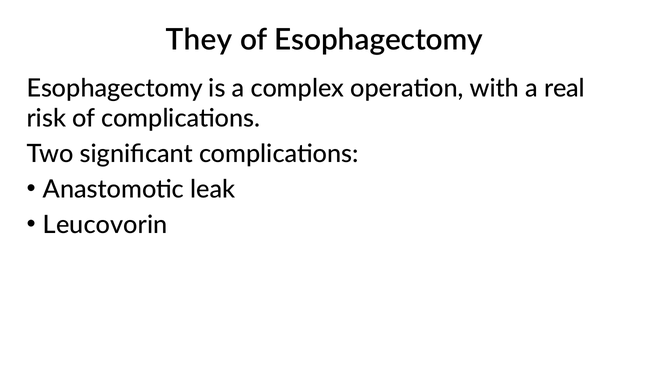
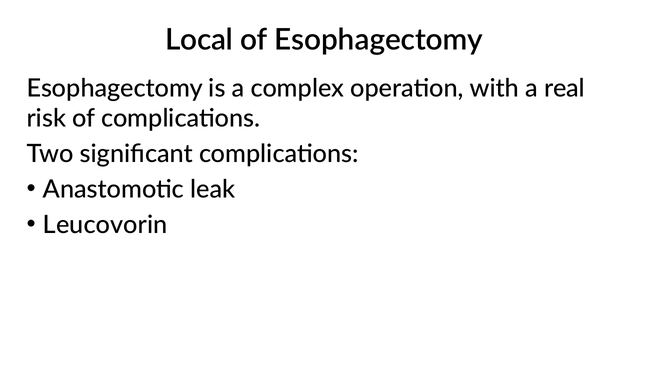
They: They -> Local (199, 40)
